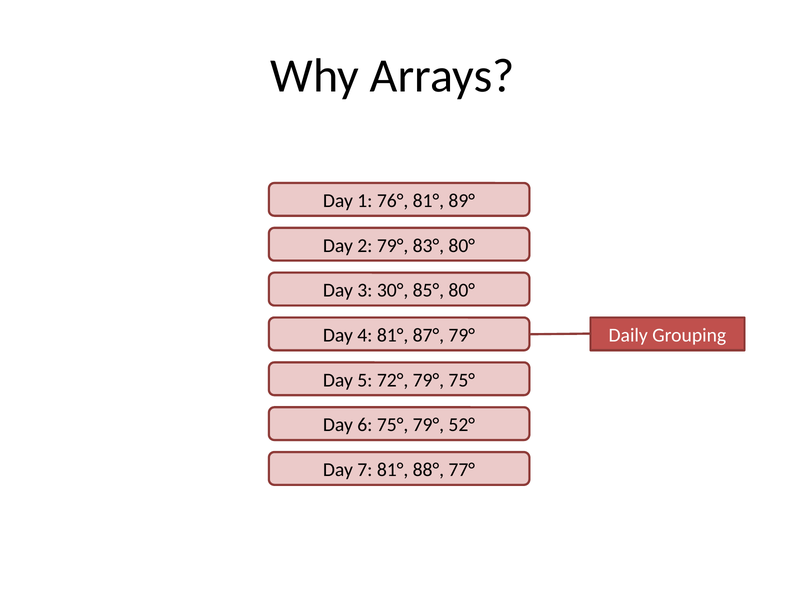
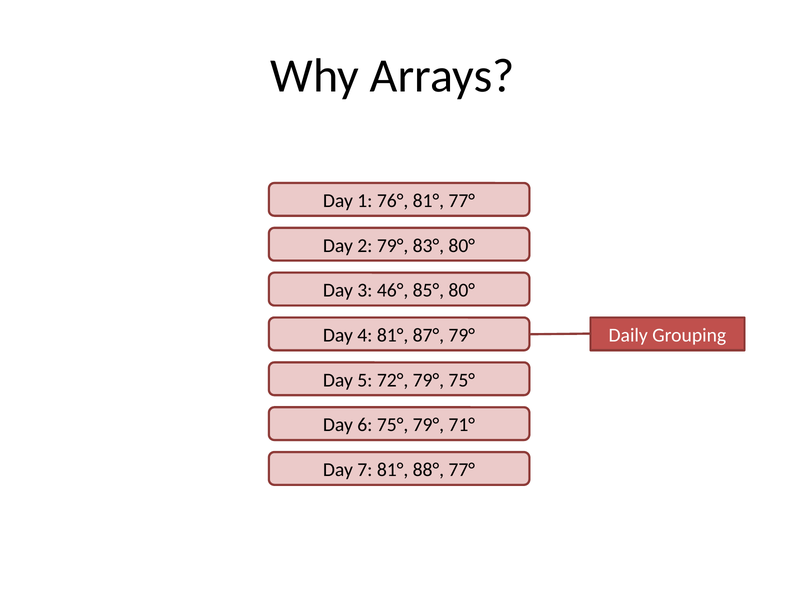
81° 89°: 89° -> 77° (462, 201)
30°: 30° -> 46° (393, 290)
52°: 52° -> 71° (462, 425)
